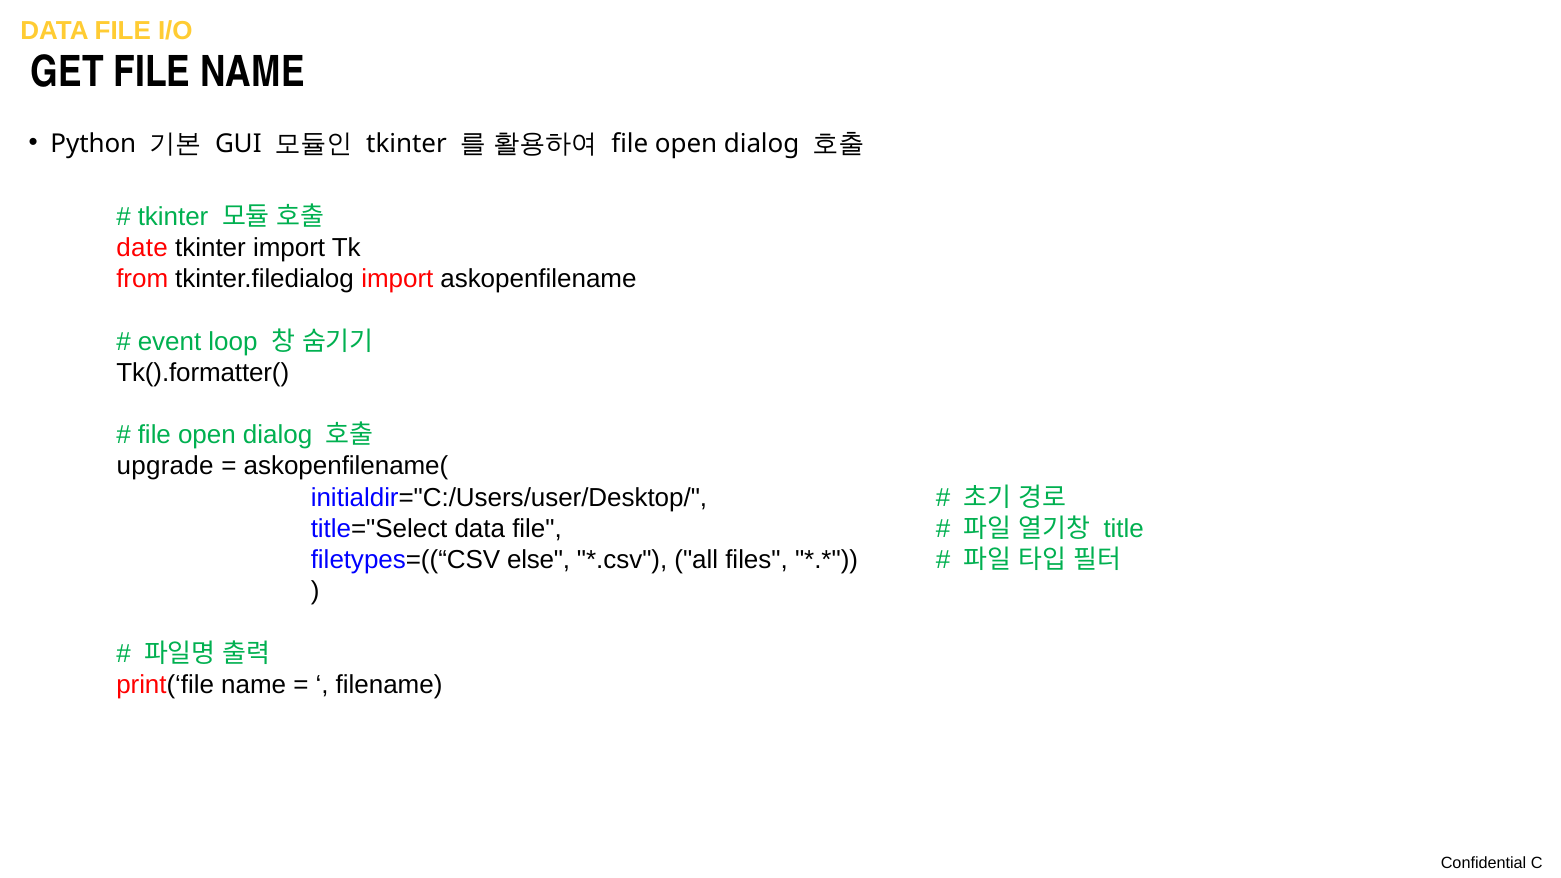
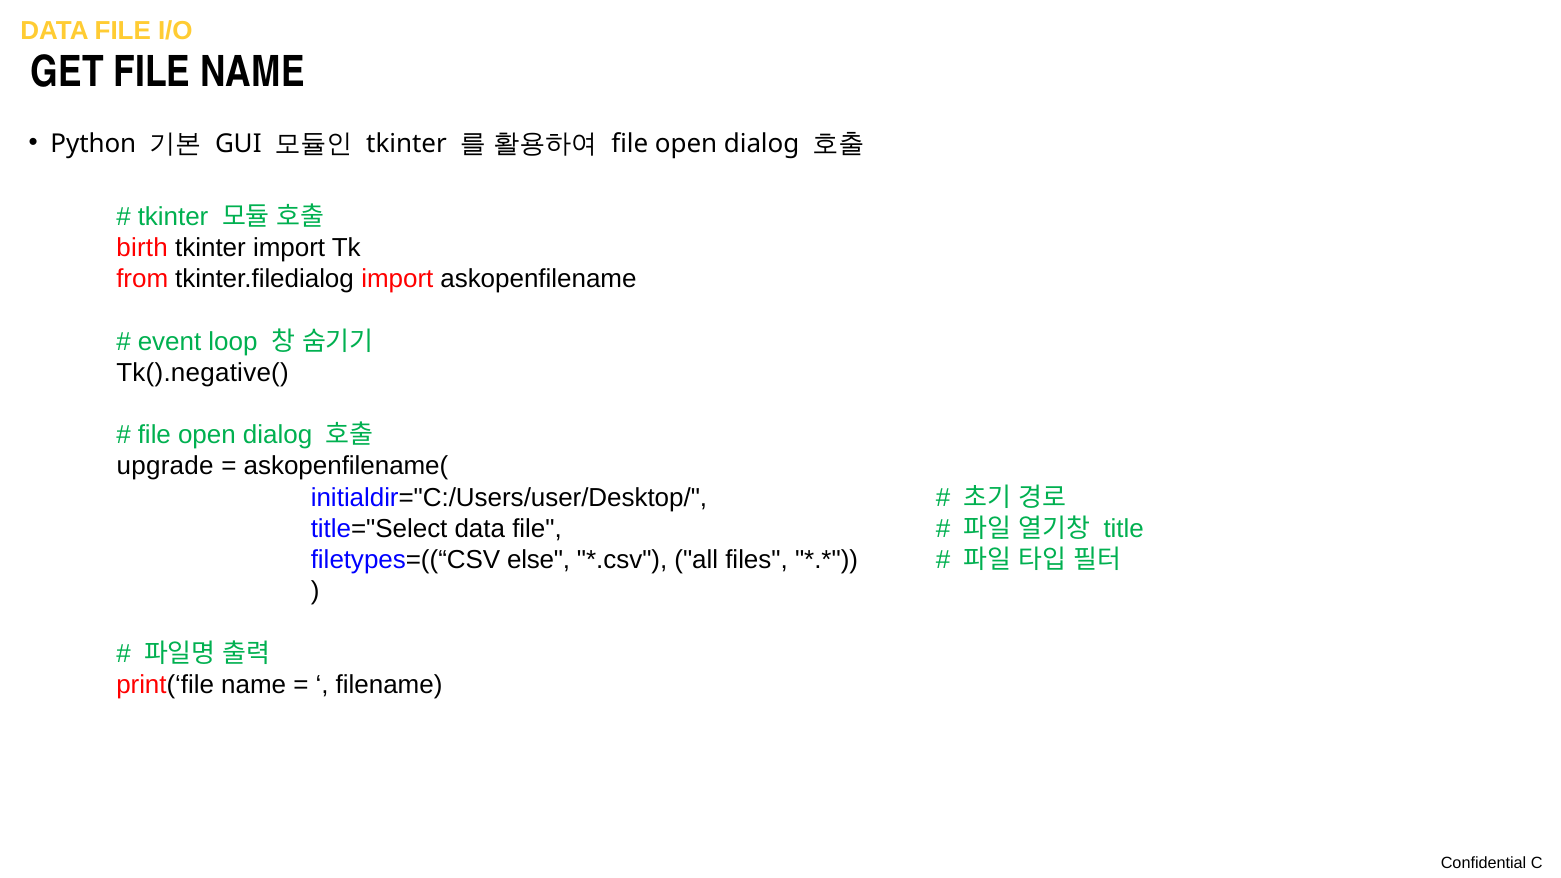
date: date -> birth (142, 248)
Tk().formatter(: Tk().formatter( -> Tk().negative( (203, 373)
